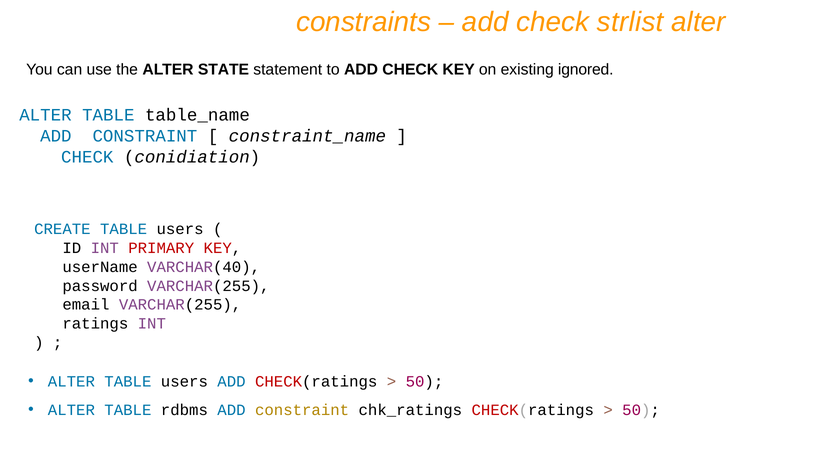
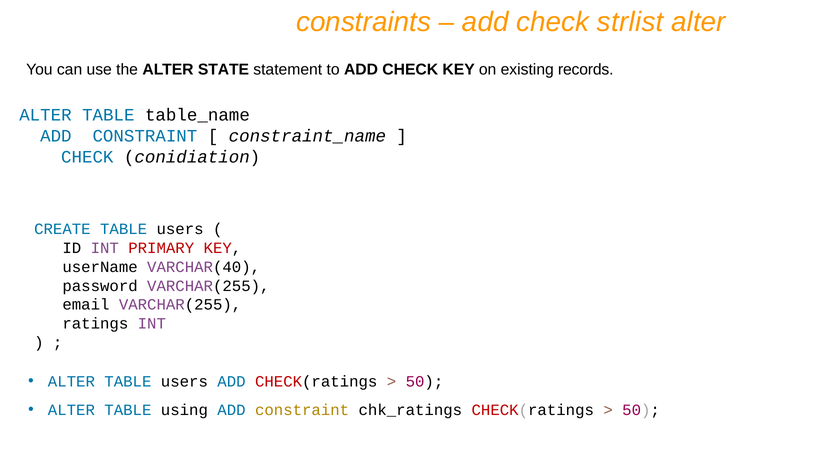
ignored: ignored -> records (586, 70)
rdbms: rdbms -> using (184, 410)
